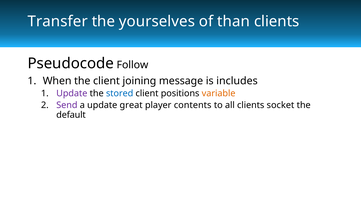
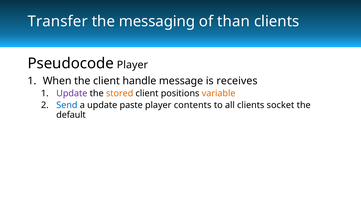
yourselves: yourselves -> messaging (157, 21)
Pseudocode Follow: Follow -> Player (132, 65)
joining: joining -> handle (139, 81)
includes: includes -> receives (237, 81)
stored colour: blue -> orange (120, 93)
Send colour: purple -> blue (67, 105)
great: great -> paste (131, 105)
